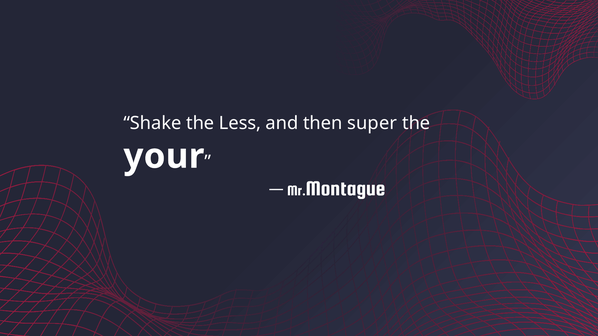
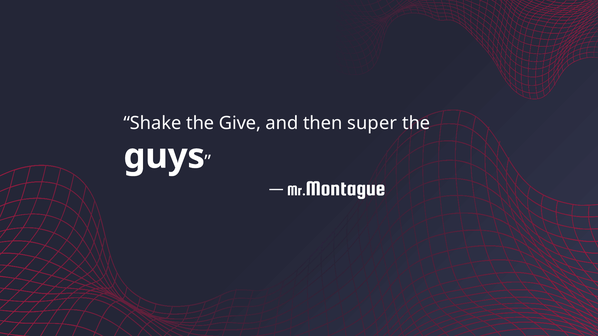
Less: Less -> Give (240, 123)
your: your -> guys (164, 156)
